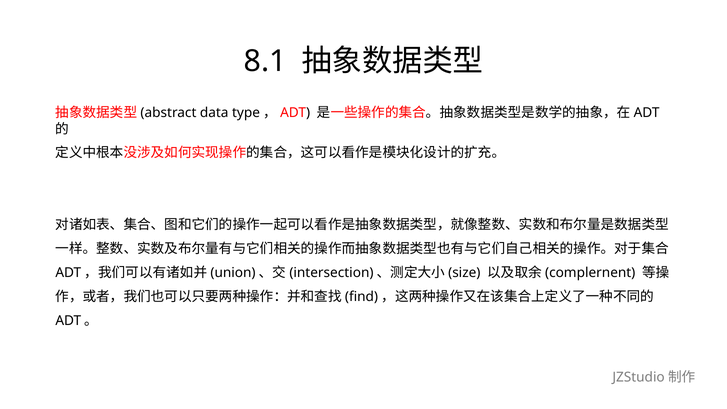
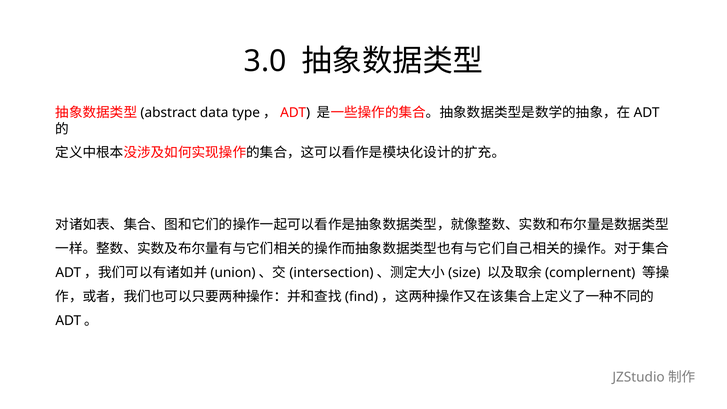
8.1: 8.1 -> 3.0 (265, 61)
